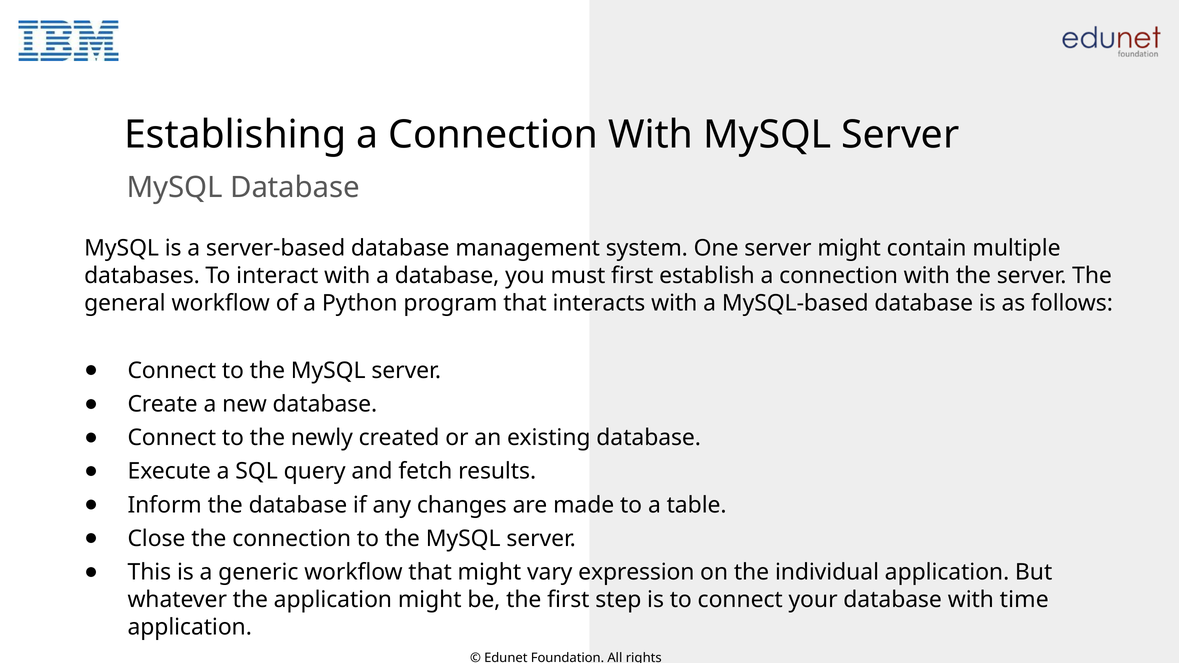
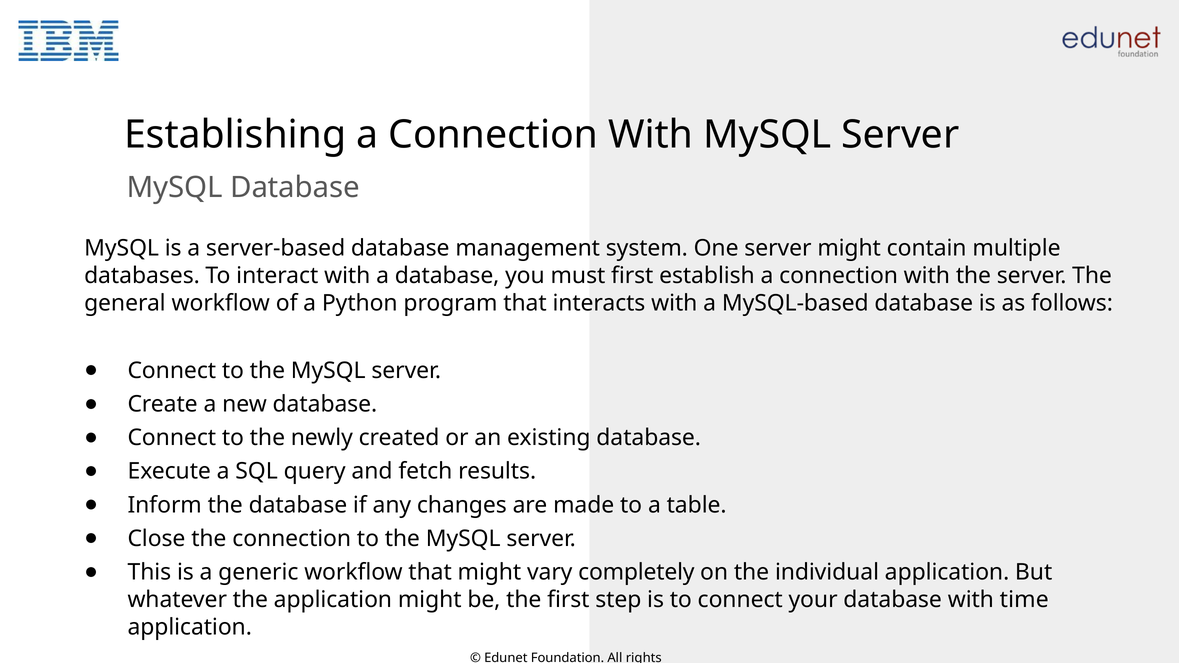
expression: expression -> completely (636, 572)
